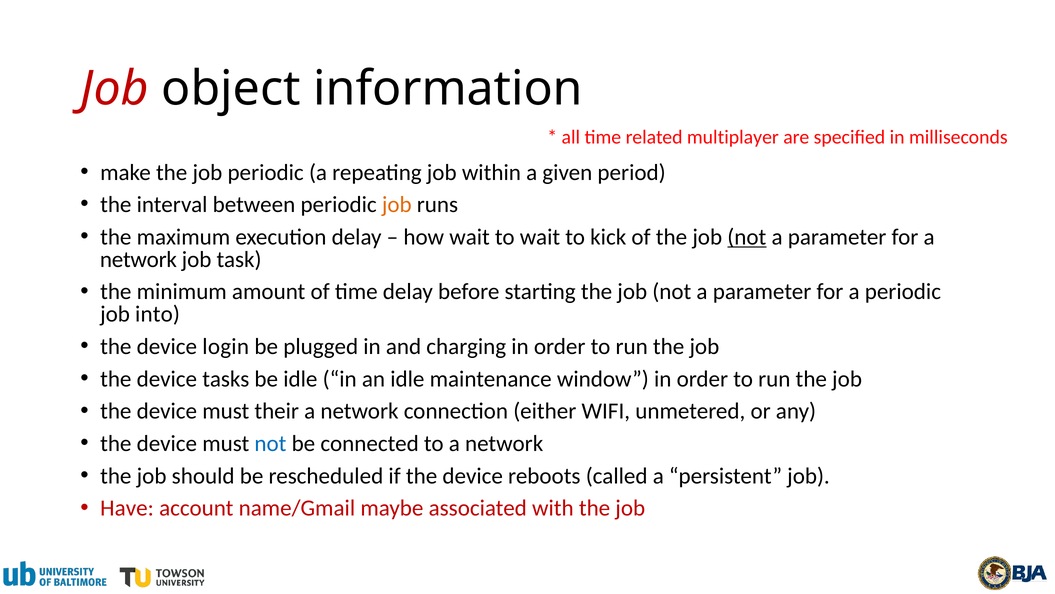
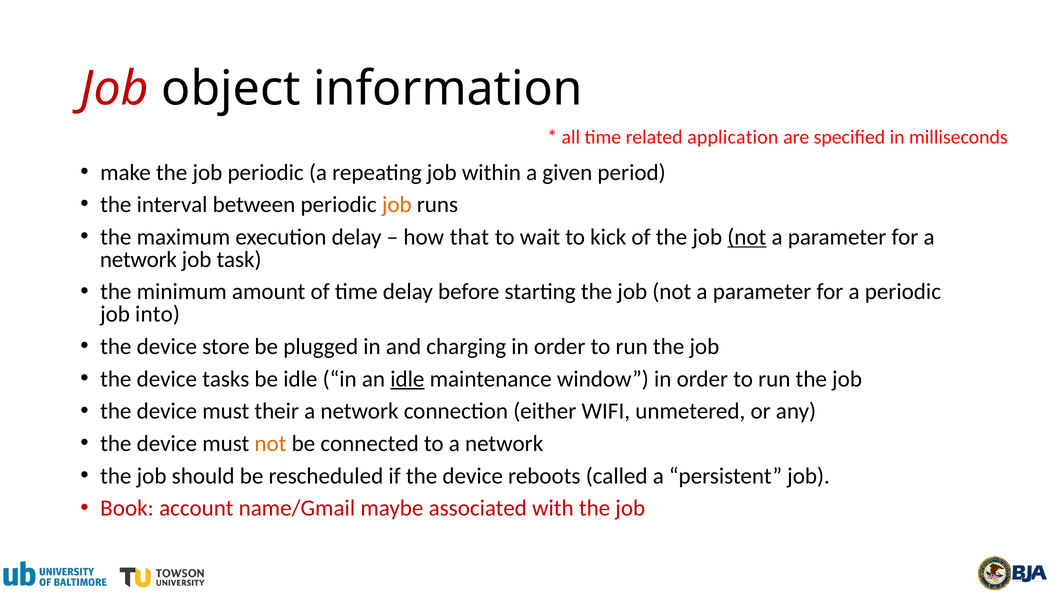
multiplayer: multiplayer -> application (733, 137)
how wait: wait -> that (469, 237)
login: login -> store (226, 346)
idle underline: none -> present (407, 379)
not colour: blue -> orange (270, 443)
Have: Have -> Book (127, 508)
